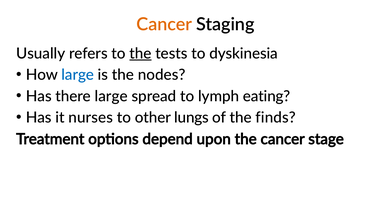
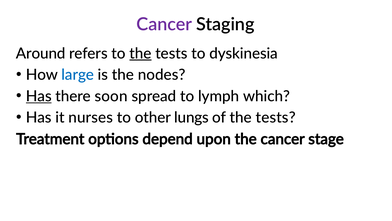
Cancer colour: orange -> purple (164, 24)
Usually: Usually -> Around (41, 53)
Has underline: none -> present (39, 96)
there large: large -> soon (111, 96)
eating: eating -> which (267, 96)
of the finds: finds -> tests (276, 117)
